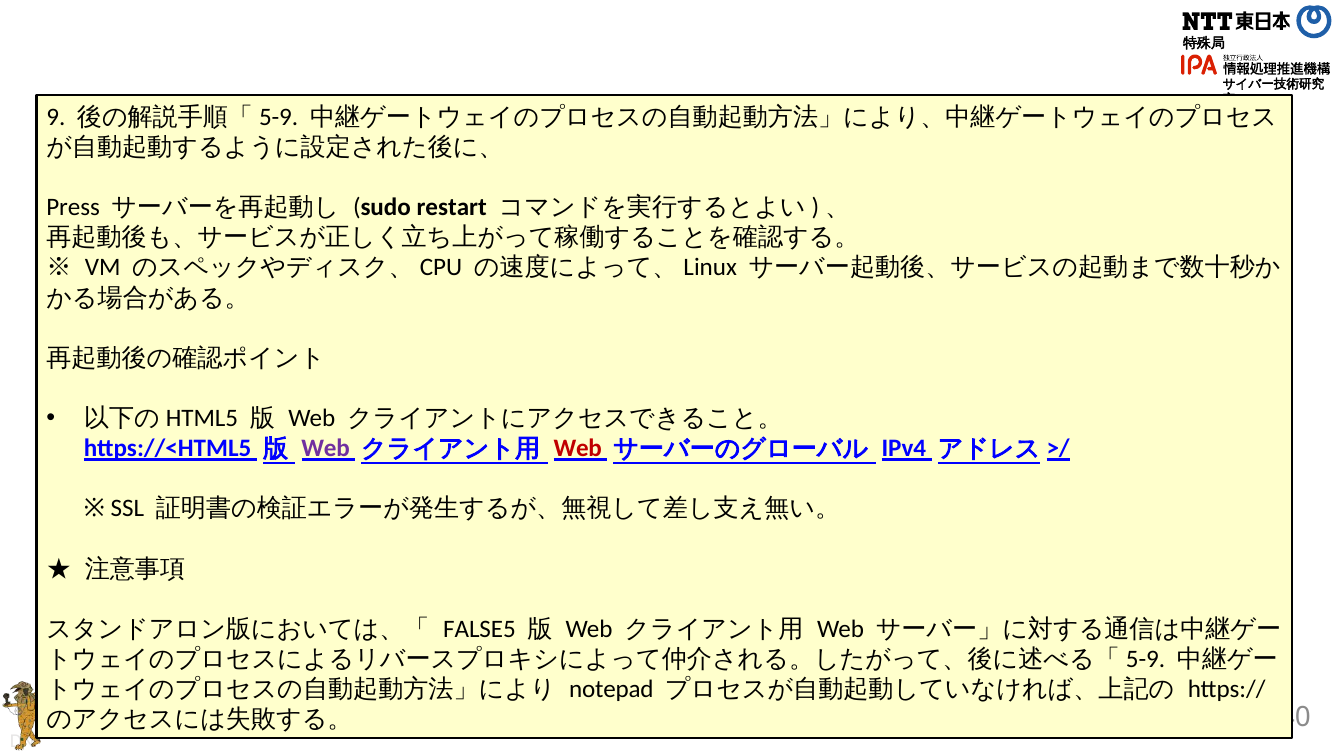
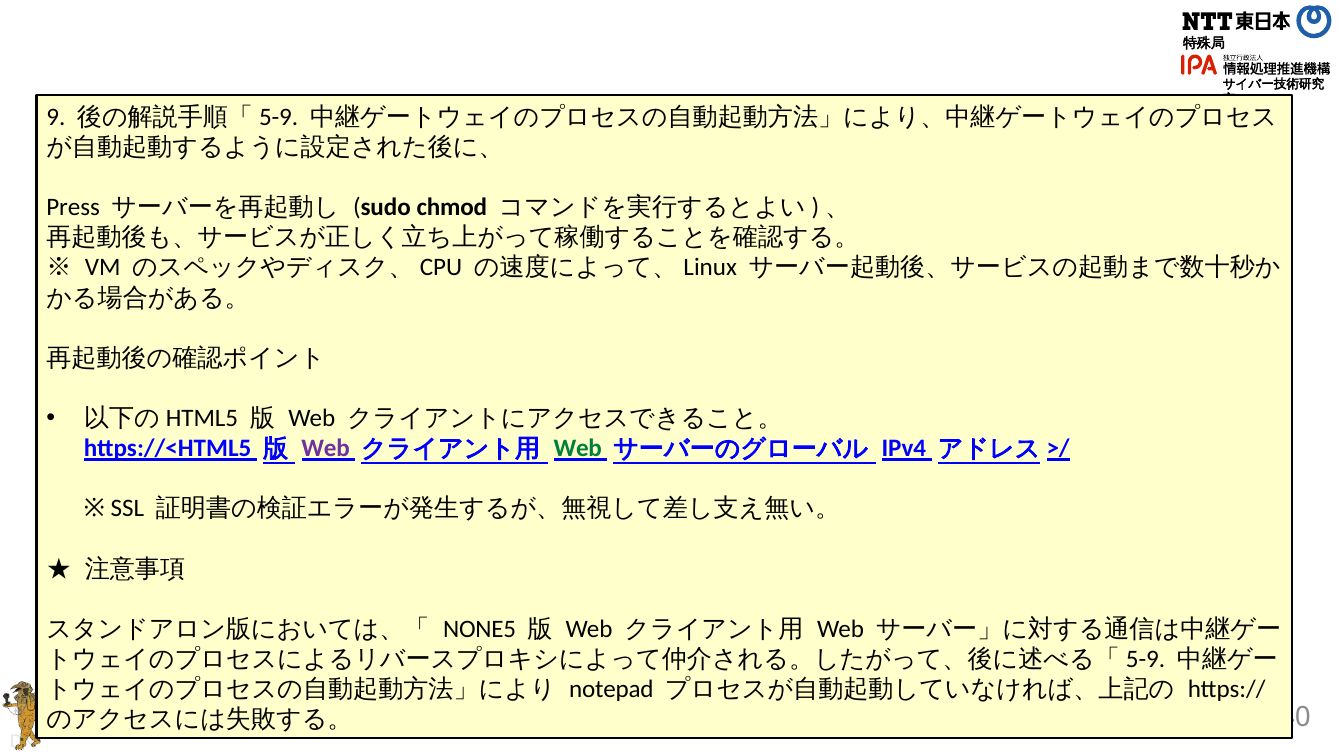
restart: restart -> chmod (452, 207)
Web colour: red -> green (578, 448)
FALSE5: FALSE5 -> NONE5 (480, 629)
